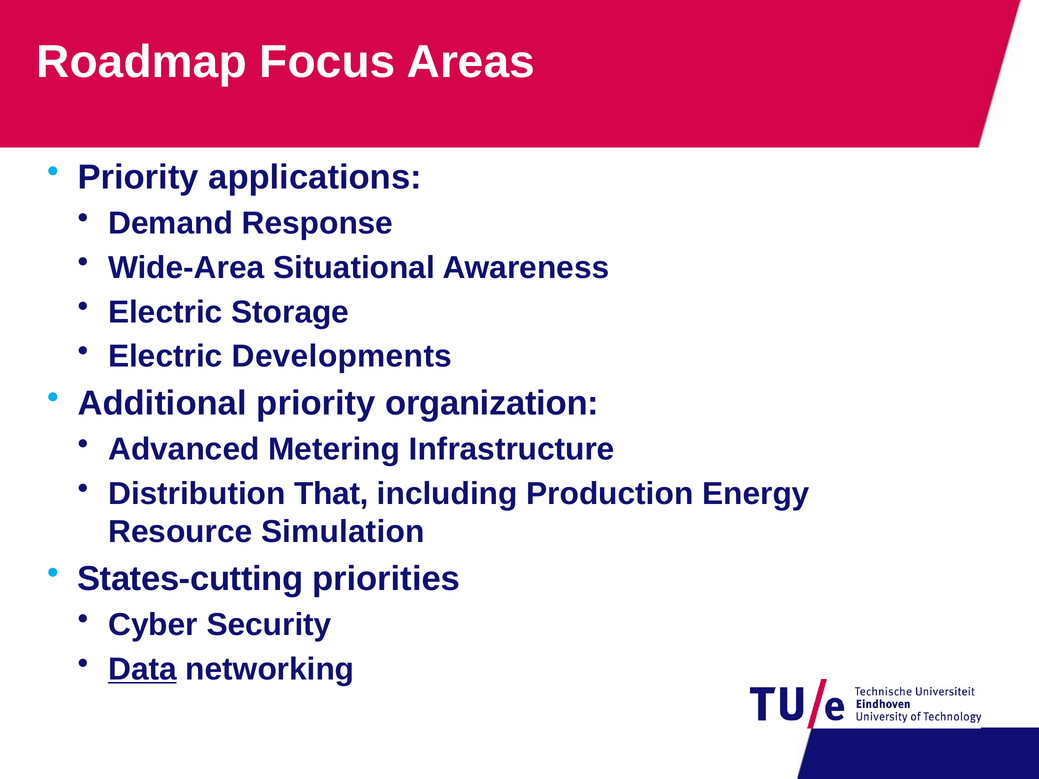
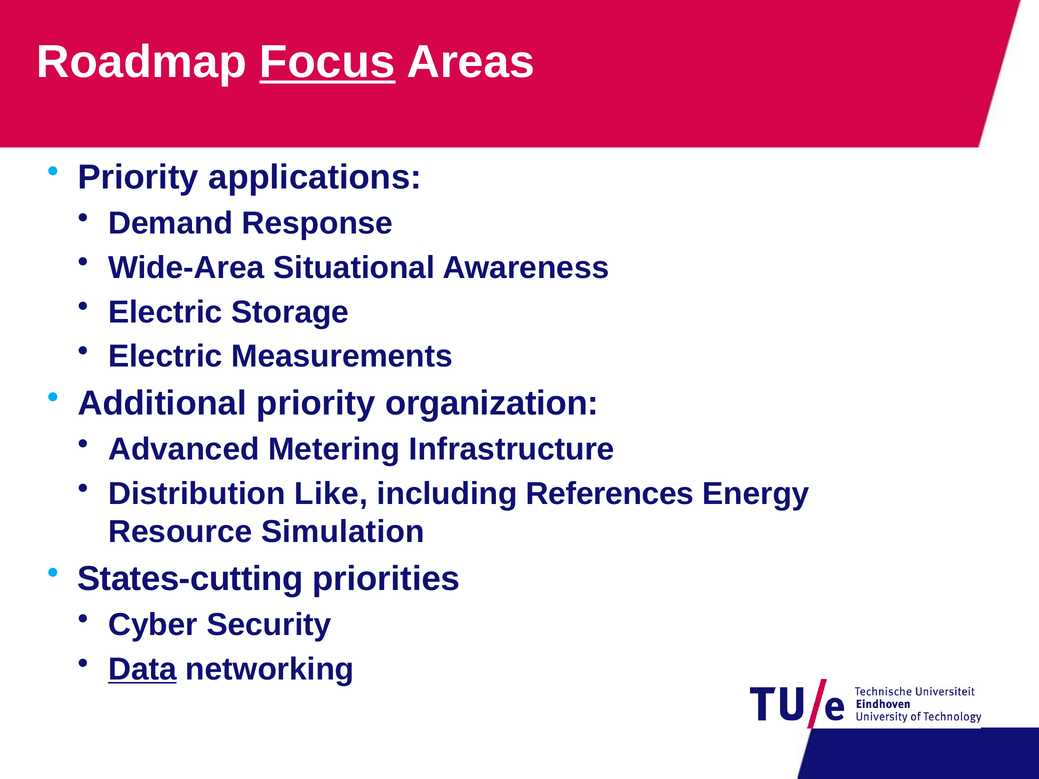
Focus underline: none -> present (327, 62)
Developments: Developments -> Measurements (342, 357)
That: That -> Like (331, 494)
Production: Production -> References (610, 494)
